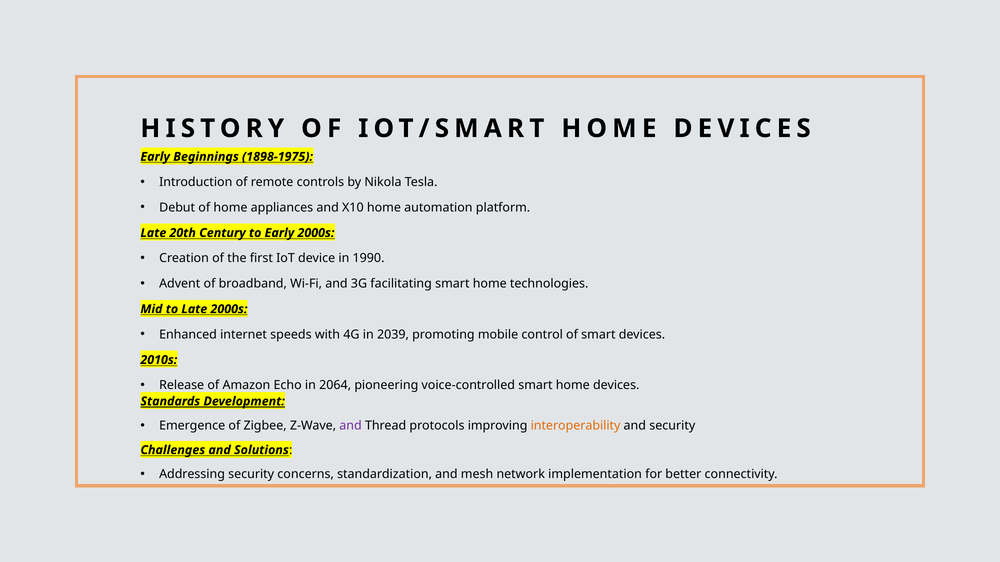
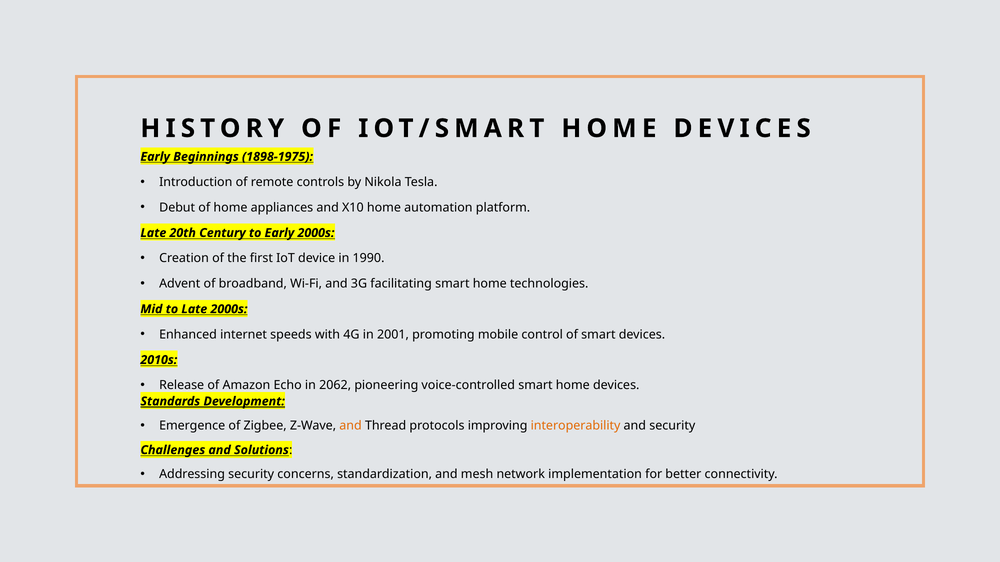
2039: 2039 -> 2001 (393, 335)
2064: 2064 -> 2062 (335, 386)
and colour: purple -> orange (351, 426)
